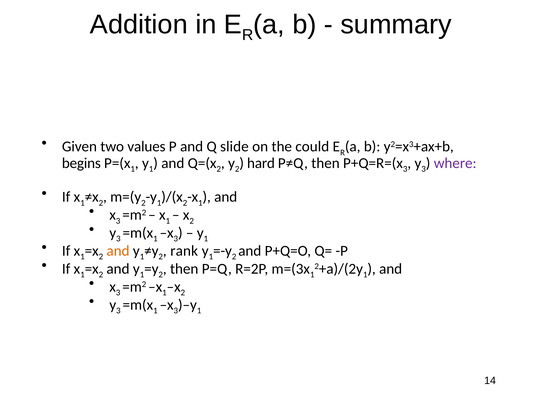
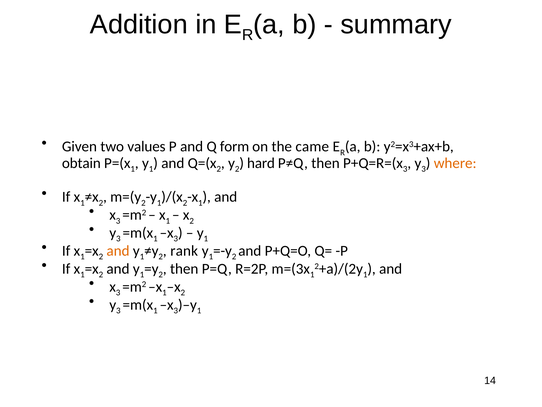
slide: slide -> form (235, 146)
could: could -> came (312, 146)
begins: begins -> obtain (81, 163)
where colour: purple -> orange (455, 163)
